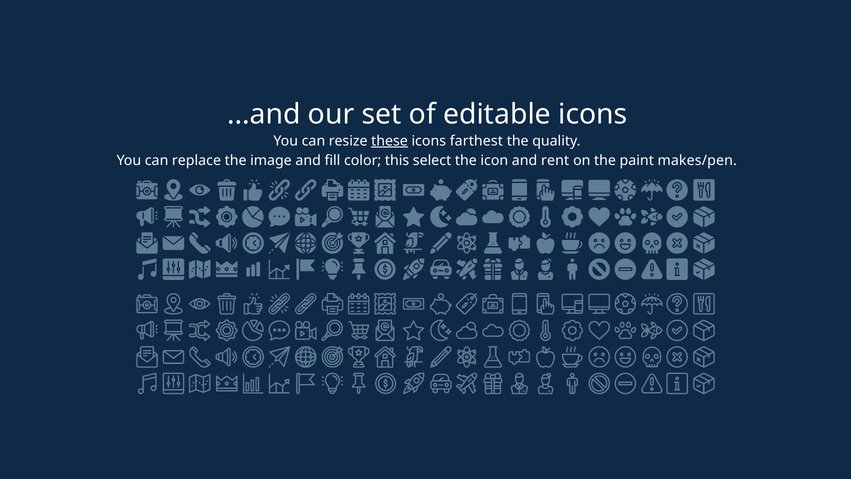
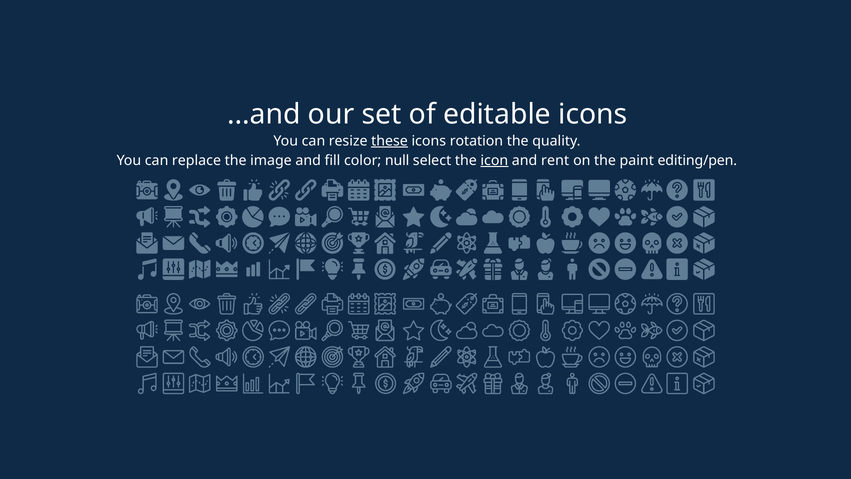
farthest: farthest -> rotation (476, 141)
this: this -> null (397, 160)
icon underline: none -> present (494, 160)
makes/pen: makes/pen -> editing/pen (697, 160)
